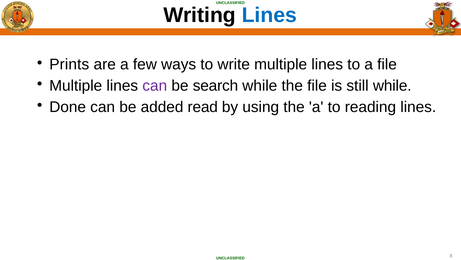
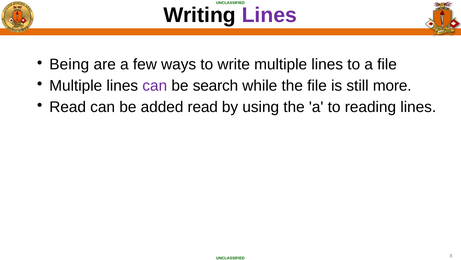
Lines colour: blue -> purple (269, 15)
Prints: Prints -> Being (69, 64)
still while: while -> more (392, 86)
Done: Done -> Read (68, 107)
